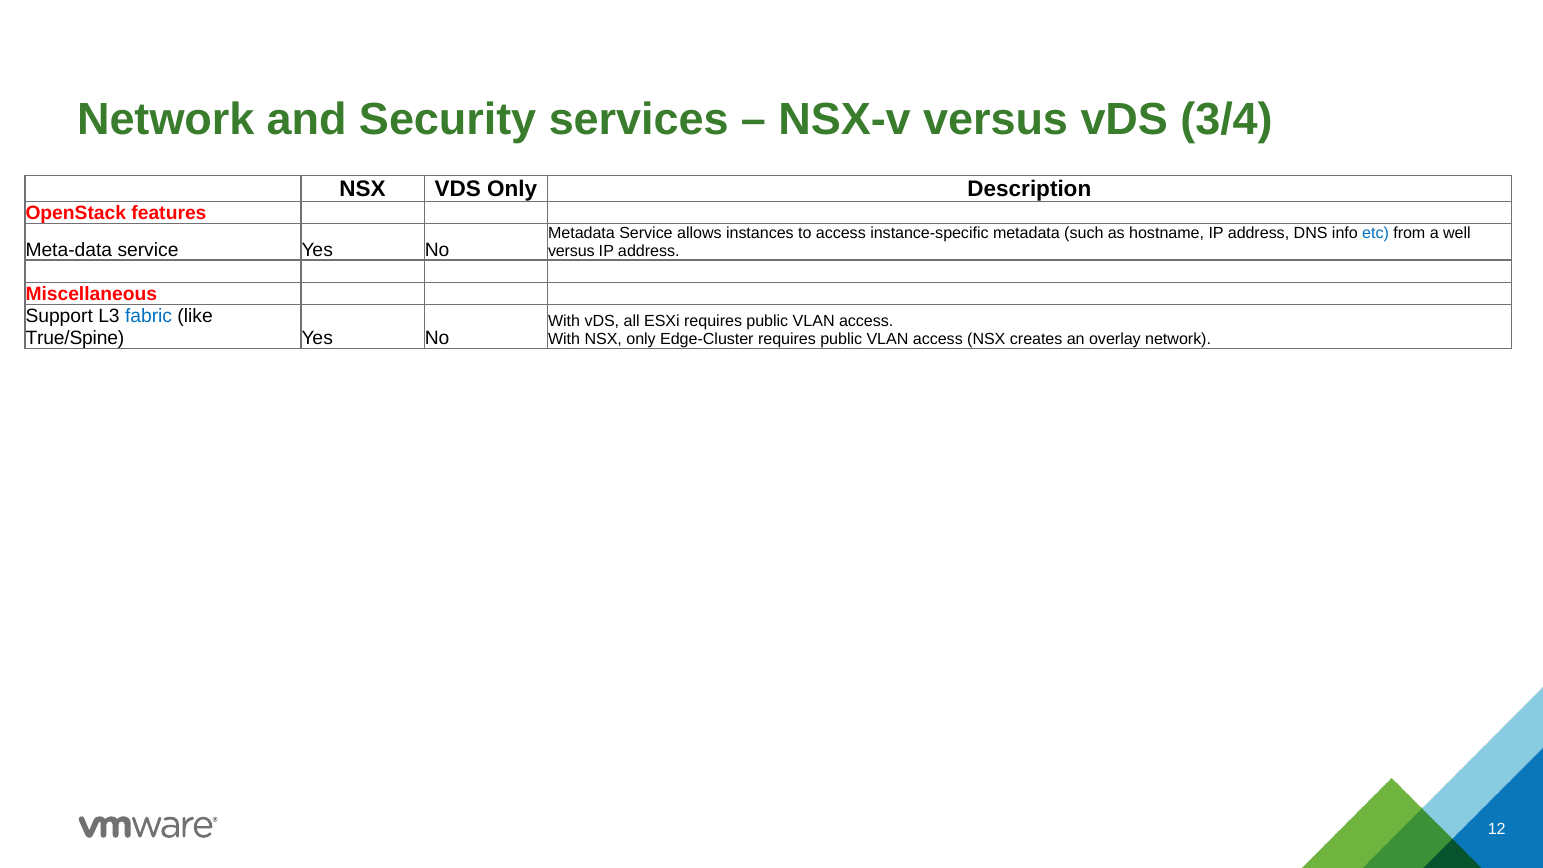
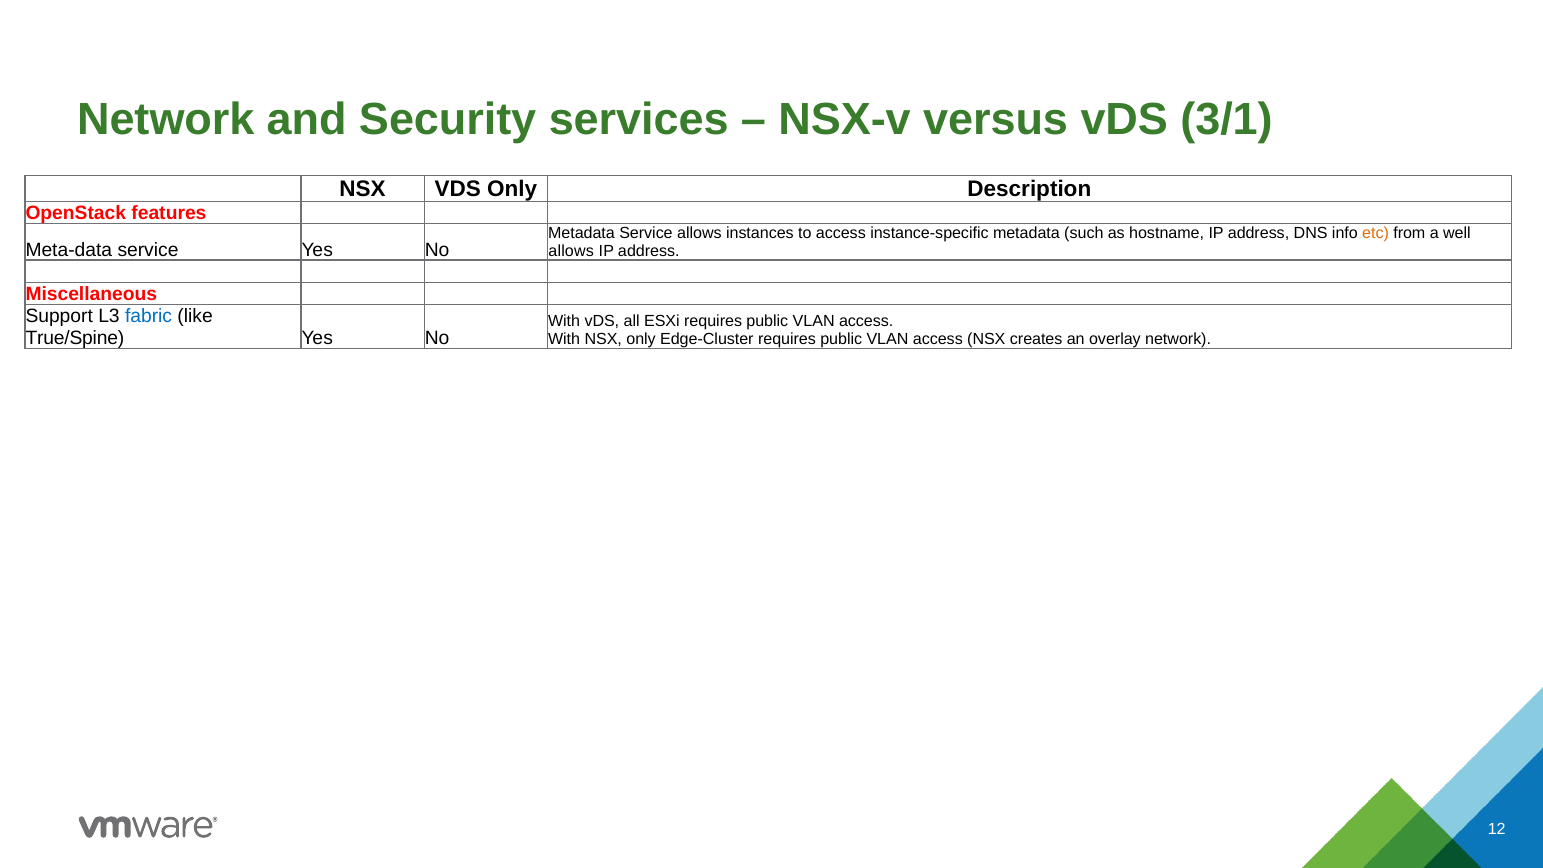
3/4: 3/4 -> 3/1 (1227, 120)
etc colour: blue -> orange (1376, 233)
versus: versus -> allows (571, 251)
